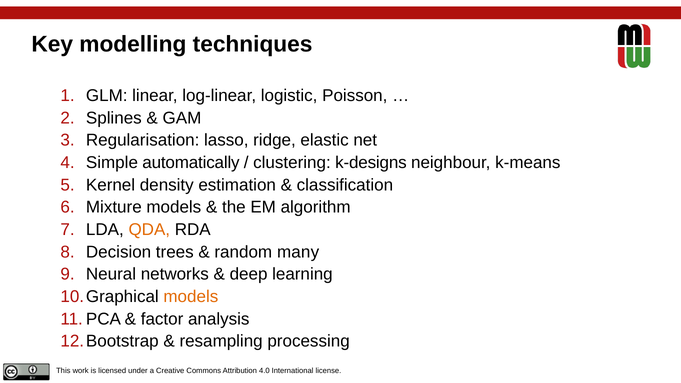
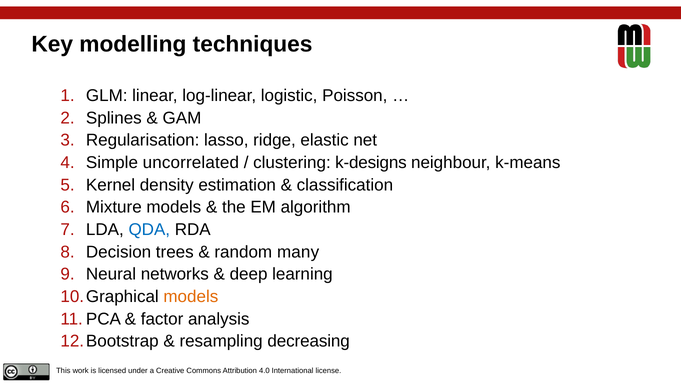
automatically: automatically -> uncorrelated (191, 163)
QDA colour: orange -> blue (149, 230)
processing: processing -> decreasing (309, 341)
